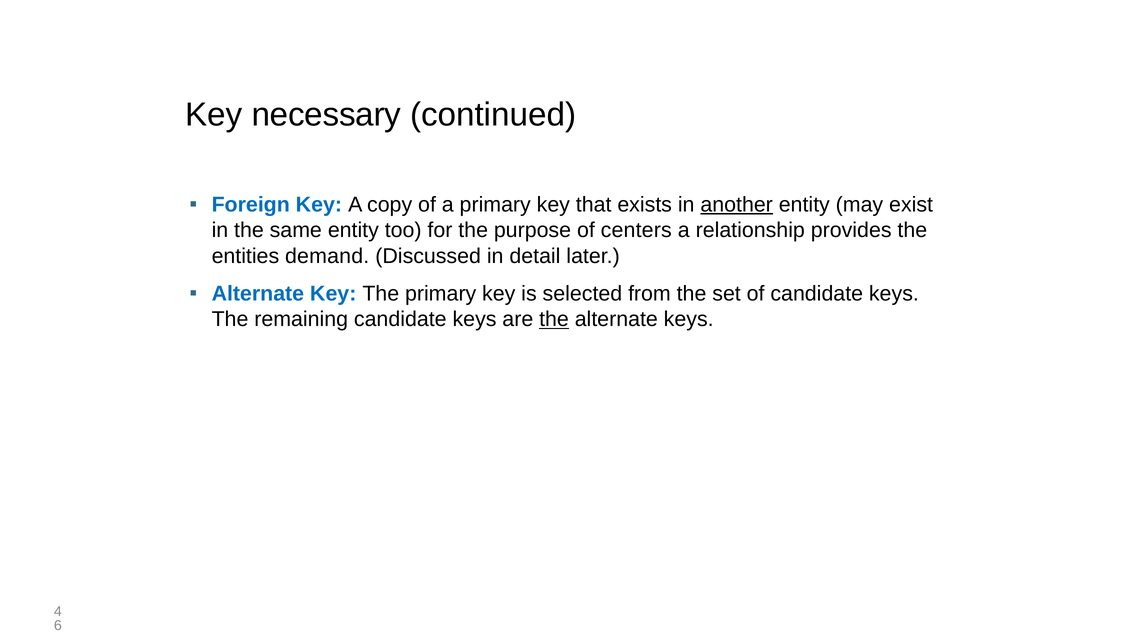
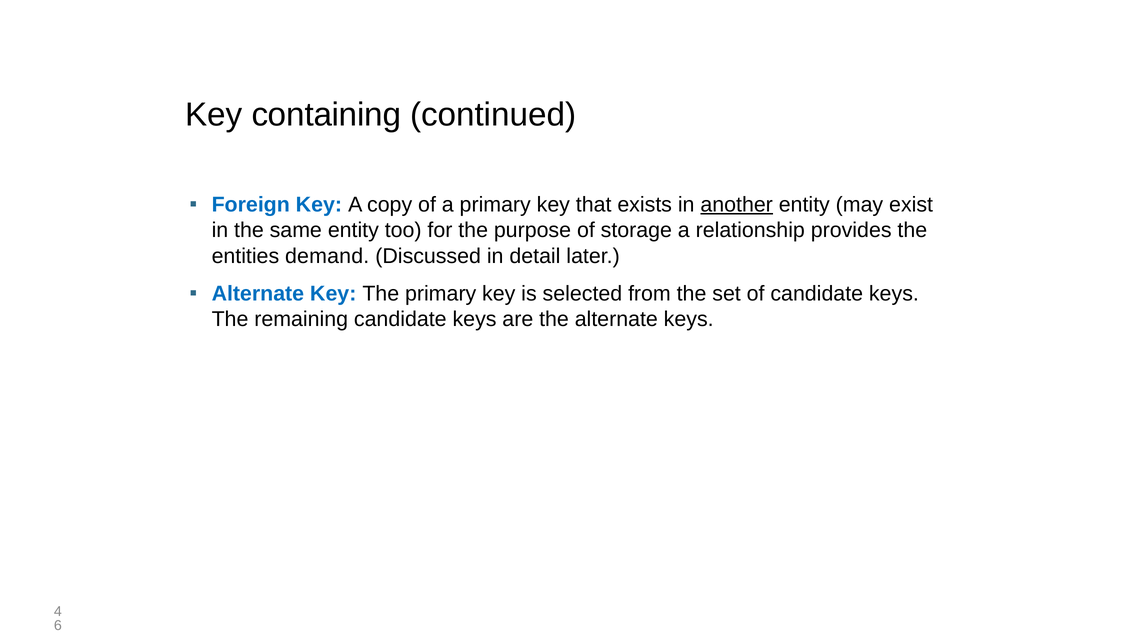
necessary: necessary -> containing (326, 115)
centers: centers -> storage (636, 230)
the underline: present -> none (554, 319)
